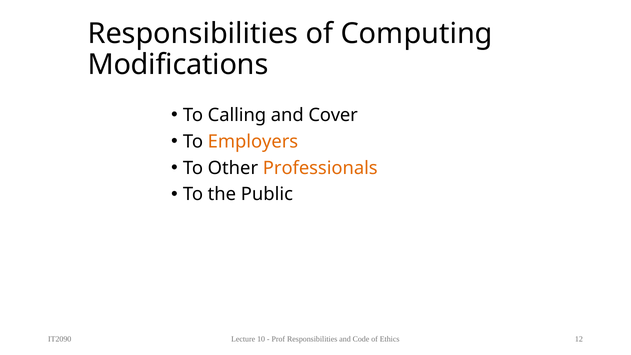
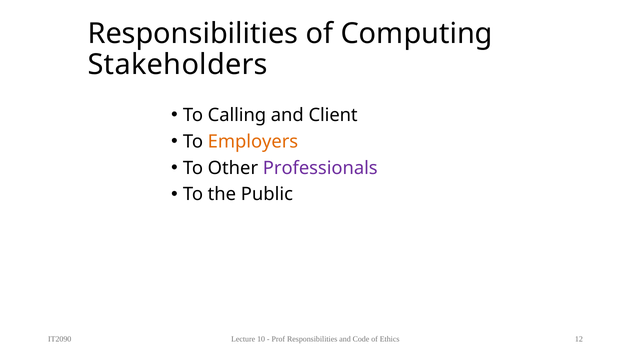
Modifications: Modifications -> Stakeholders (178, 65)
Cover: Cover -> Client (333, 115)
Professionals colour: orange -> purple (320, 168)
